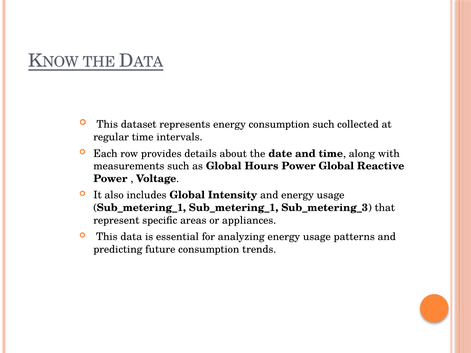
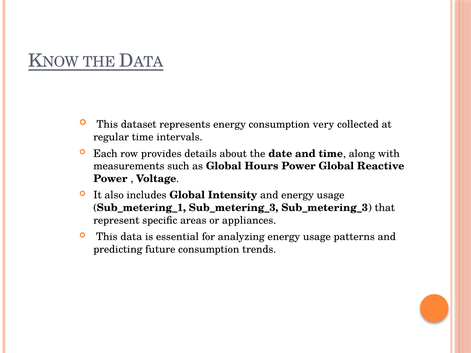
consumption such: such -> very (323, 124)
Sub_metering_1 Sub_metering_1: Sub_metering_1 -> Sub_metering_3 (234, 208)
